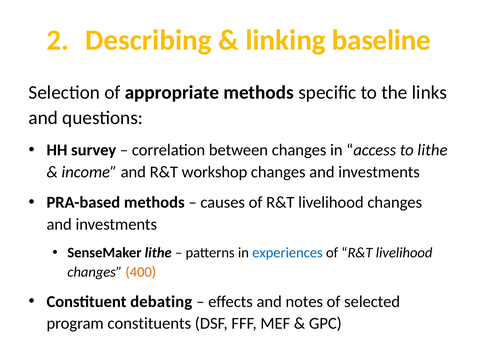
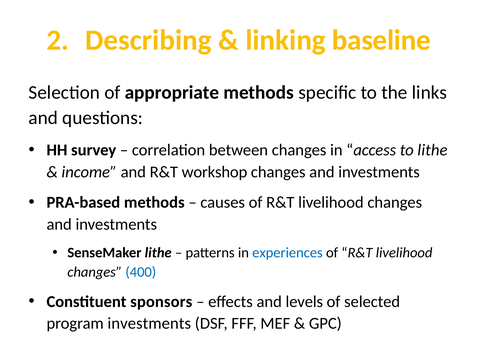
400 colour: orange -> blue (141, 272)
debating: debating -> sponsors (161, 301)
notes: notes -> levels (304, 301)
program constituents: constituents -> investments (149, 323)
